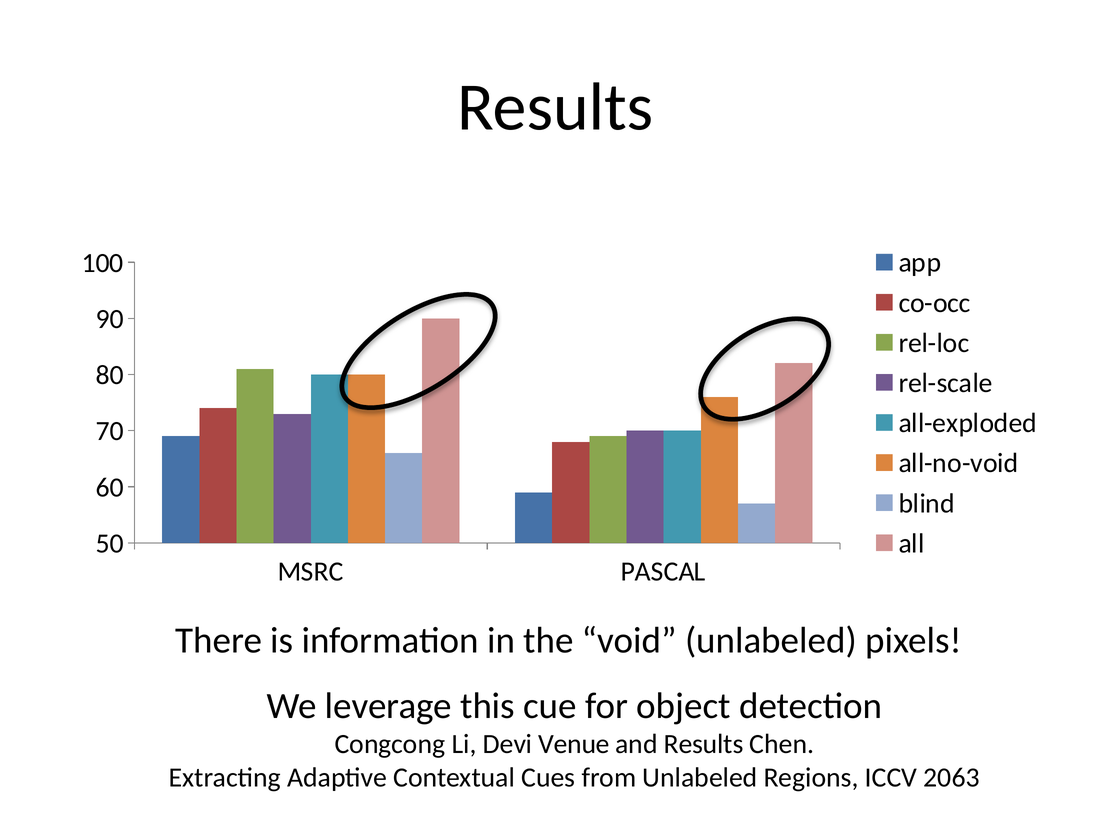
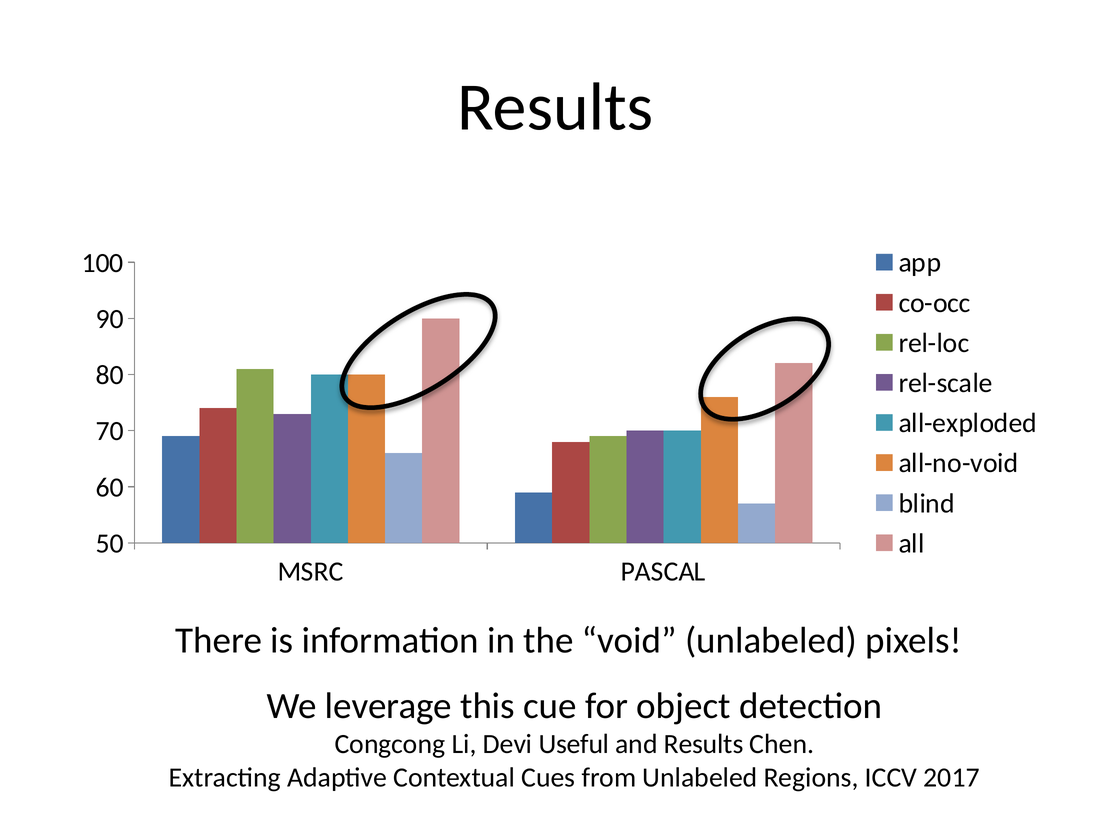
Venue: Venue -> Useful (574, 744)
2063: 2063 -> 2017 (952, 778)
